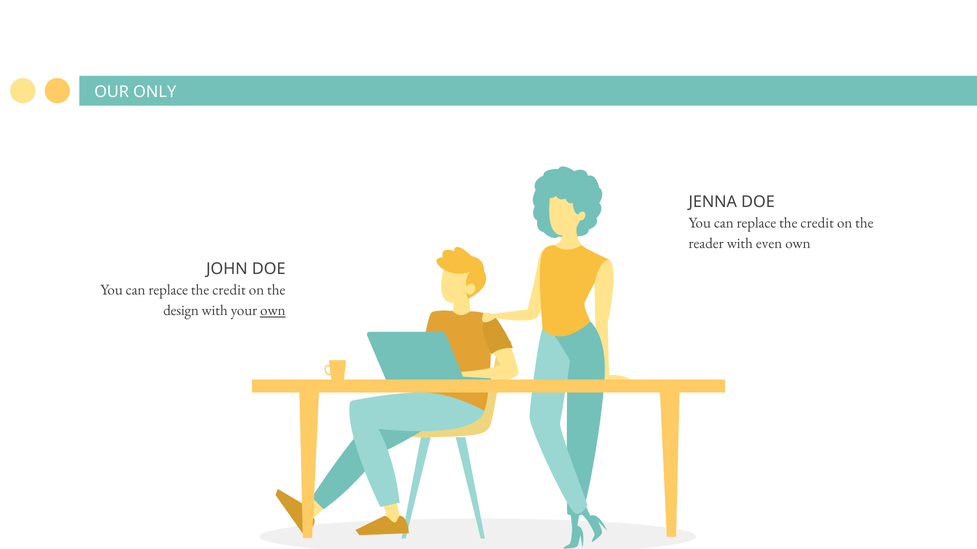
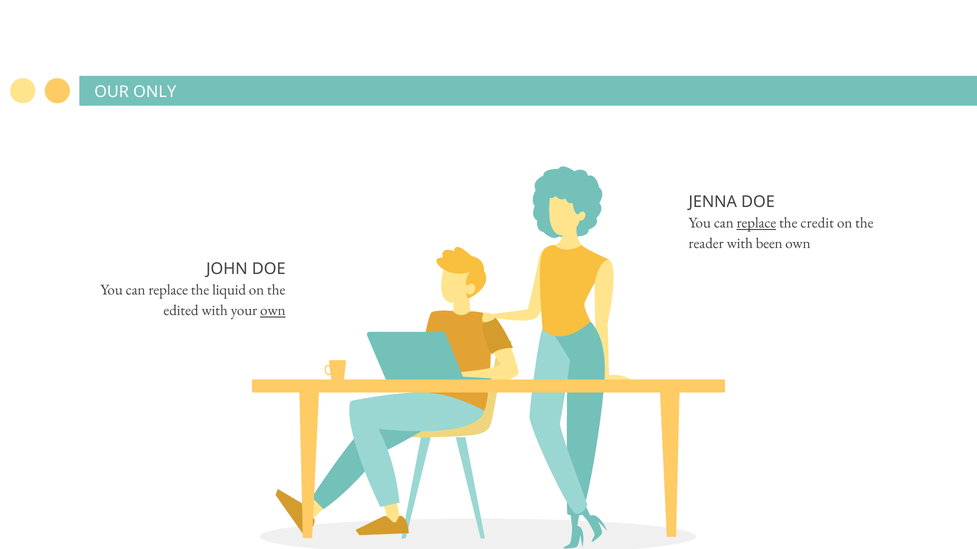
replace underline: none -> present (756, 223)
even: even -> been (769, 244)
credit: credit -> liquid (229, 290)
design: design -> edited (181, 311)
